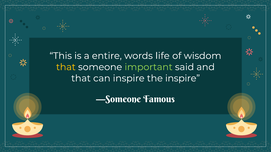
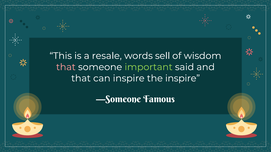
entire: entire -> resale (107, 56)
life: life -> sell (163, 56)
that colour: yellow -> pink (66, 67)
